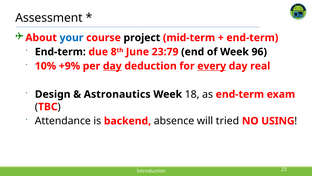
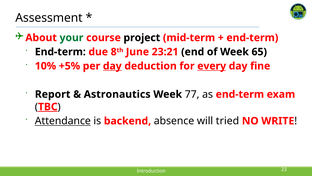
your colour: blue -> green (72, 38)
23:79: 23:79 -> 23:21 (165, 52)
96: 96 -> 65 (259, 52)
+9%: +9% -> +5% (69, 66)
real: real -> fine (260, 66)
Design: Design -> Report (53, 94)
18: 18 -> 77 (192, 94)
TBC underline: none -> present (48, 107)
Attendance underline: none -> present (63, 121)
USING: USING -> WRITE (278, 121)
